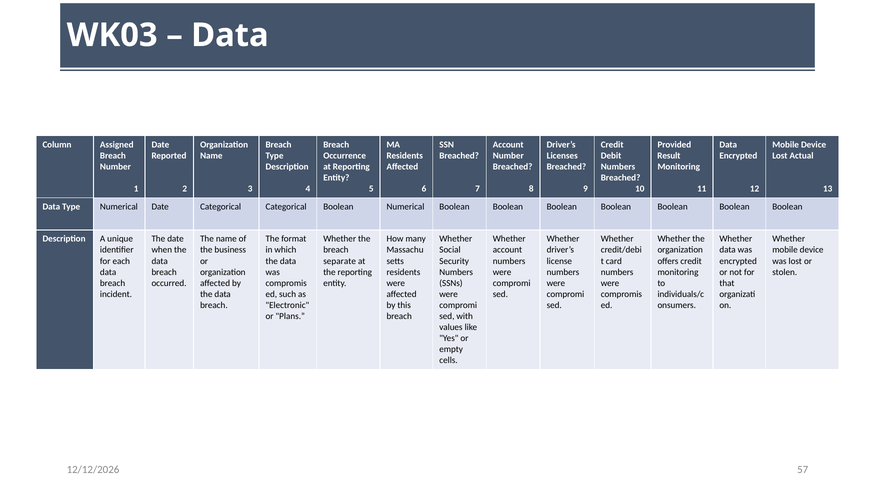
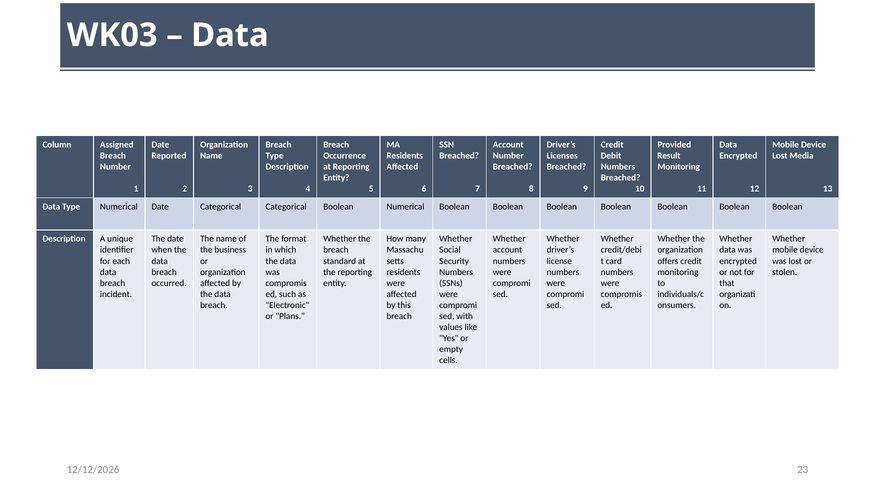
Actual: Actual -> Media (802, 156)
separate: separate -> standard (340, 261)
57: 57 -> 23 (803, 470)
